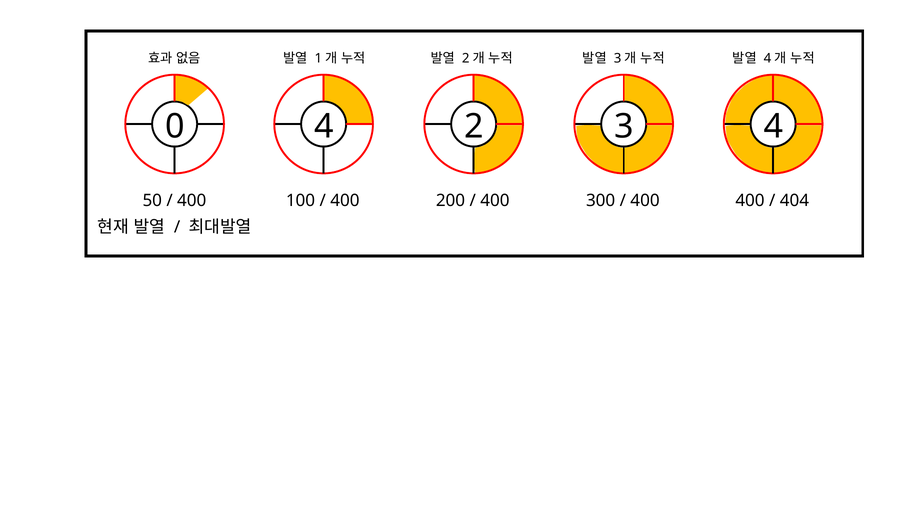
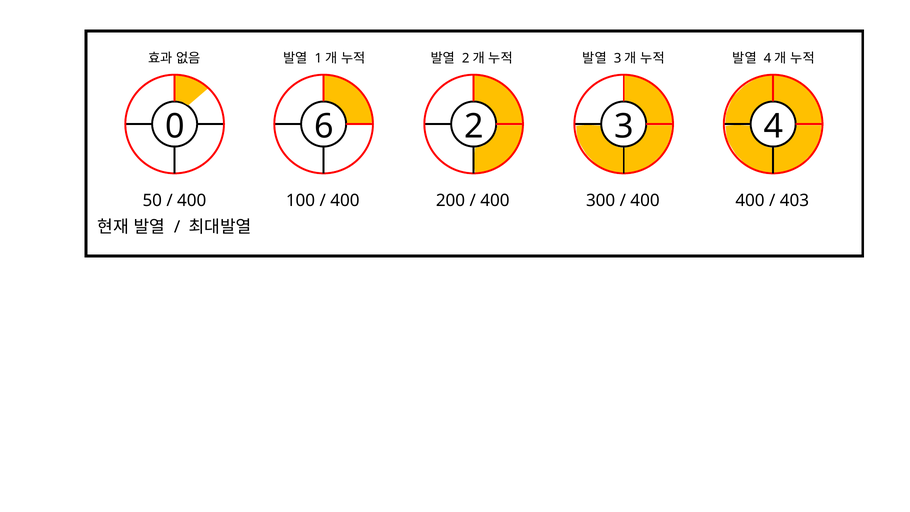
0 4: 4 -> 6 (324, 126)
404: 404 -> 403 (794, 201)
